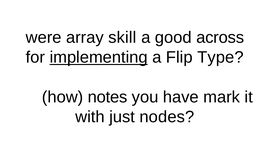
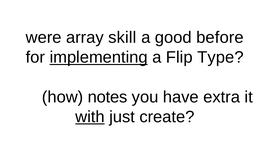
across: across -> before (220, 38)
mark: mark -> extra (222, 97)
with underline: none -> present (90, 117)
nodes: nodes -> create (167, 117)
